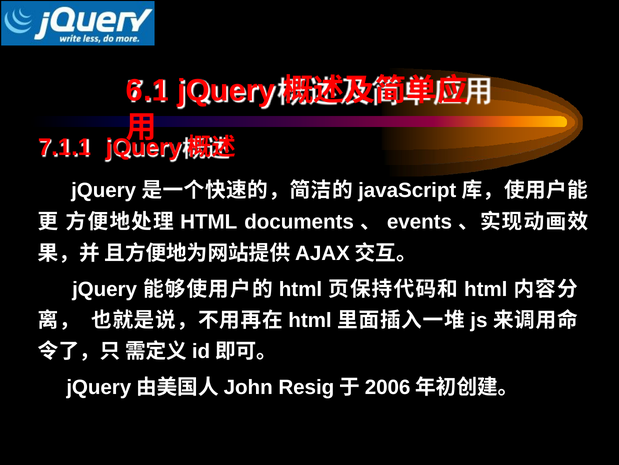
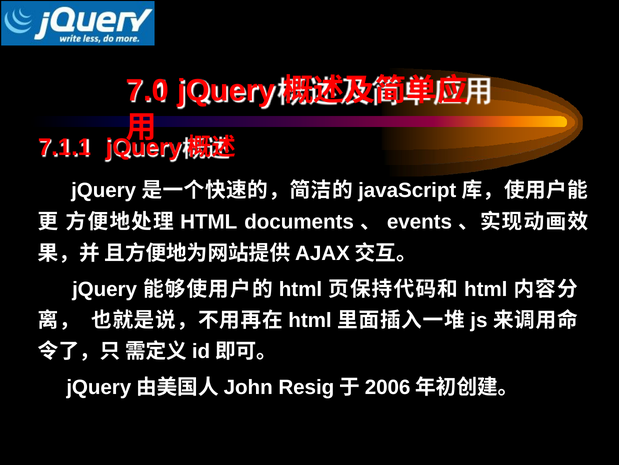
6.1: 6.1 -> 7.0 (147, 90)
